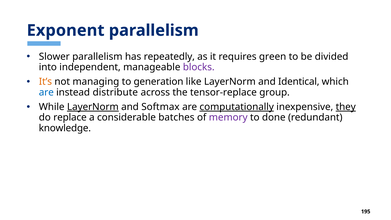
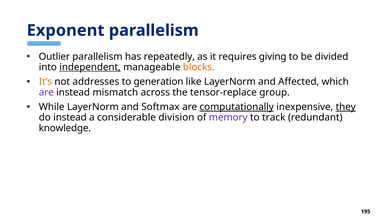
Slower: Slower -> Outlier (54, 57)
green: green -> giving (273, 57)
independent underline: none -> present (90, 67)
blocks colour: purple -> orange (199, 67)
managing: managing -> addresses (96, 82)
Identical: Identical -> Affected (299, 82)
are colour: blue -> purple (46, 92)
distribute: distribute -> mismatch (115, 92)
LayerNorm underline: present -> none (93, 107)
do replace: replace -> instead (70, 117)
batches: batches -> division (176, 117)
done: done -> track (274, 117)
